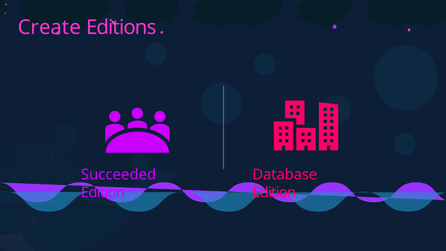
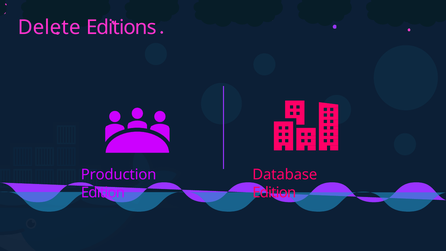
Create: Create -> Delete (49, 27)
Succeeded: Succeeded -> Production (119, 175)
